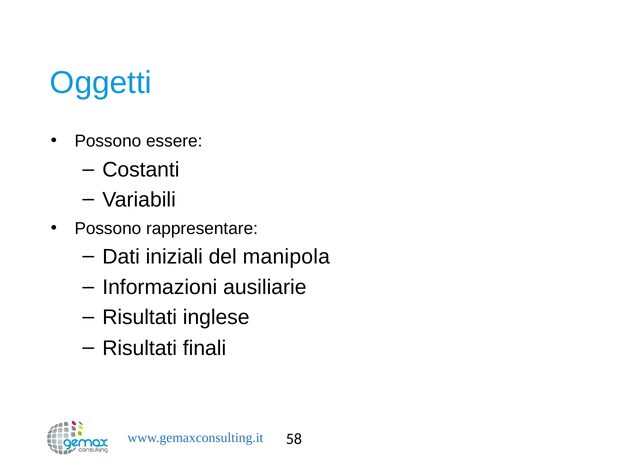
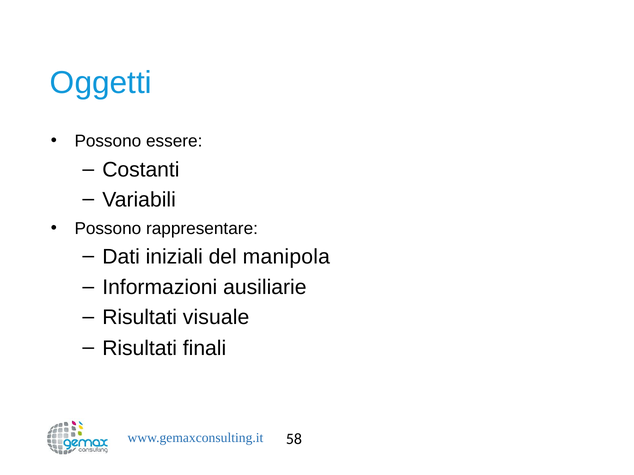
inglese: inglese -> visuale (216, 318)
